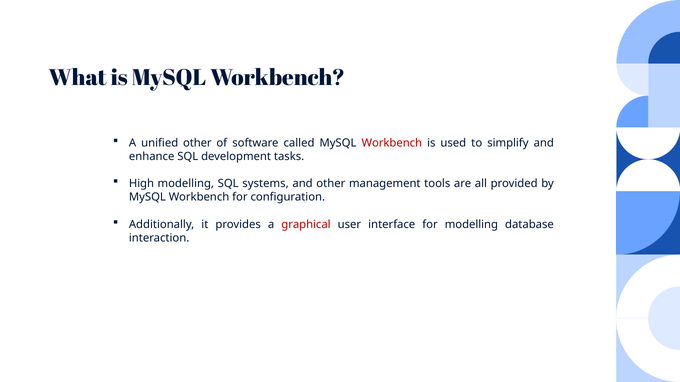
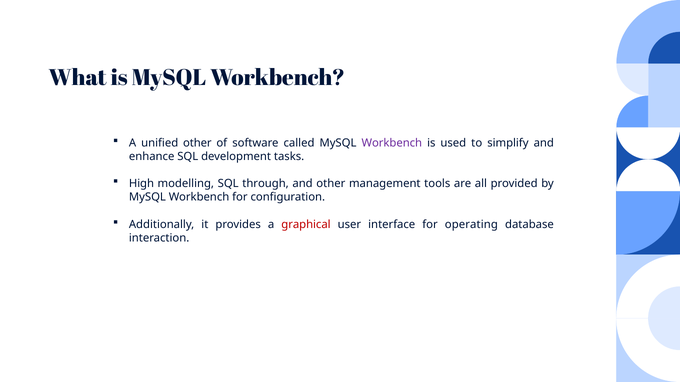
Workbench colour: red -> purple (392, 143)
systems: systems -> through (266, 184)
for modelling: modelling -> operating (471, 225)
